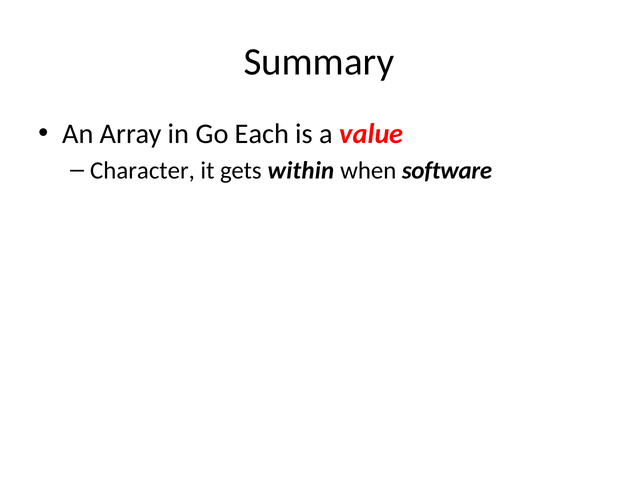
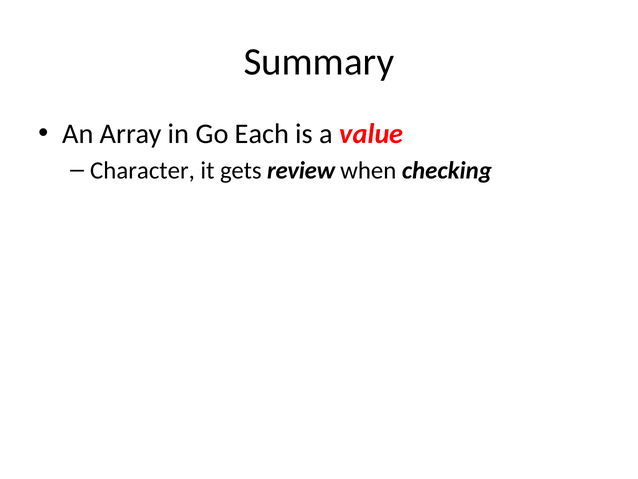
within: within -> review (301, 170)
software: software -> checking (447, 170)
